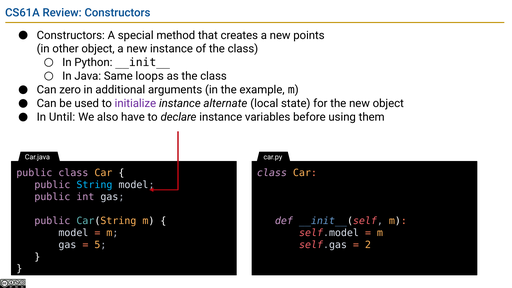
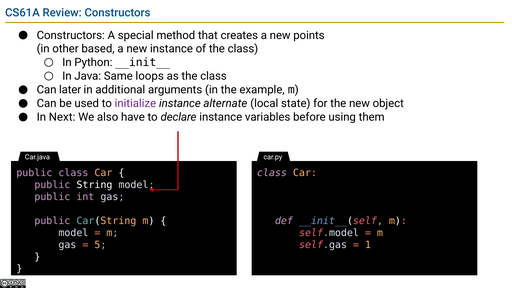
other object: object -> based (98, 49)
zero: zero -> later (70, 90)
Until: Until -> Next (62, 117)
String colour: light blue -> white (94, 185)
2: 2 -> 1 (368, 245)
